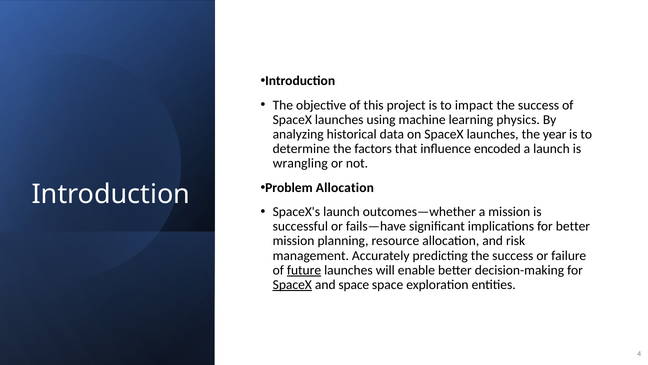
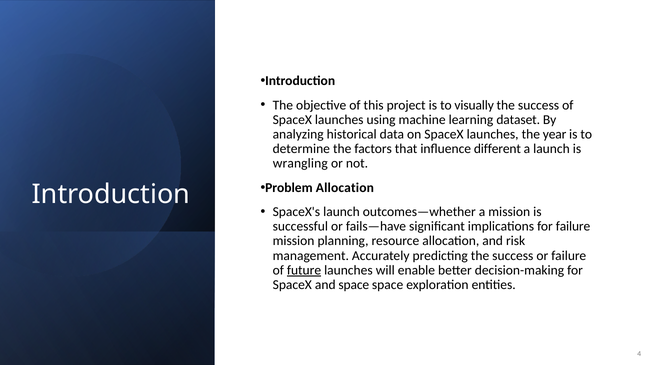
impact: impact -> visually (474, 105)
physics: physics -> dataset (518, 120)
encoded: encoded -> different (497, 149)
for better: better -> failure (573, 226)
SpaceX underline: present -> none (292, 284)
